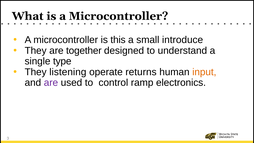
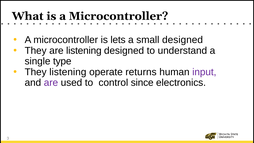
this: this -> lets (118, 40)
small introduce: introduce -> designed (183, 40)
are together: together -> listening (84, 51)
input colour: orange -> purple (204, 72)
ramp: ramp -> since (142, 83)
